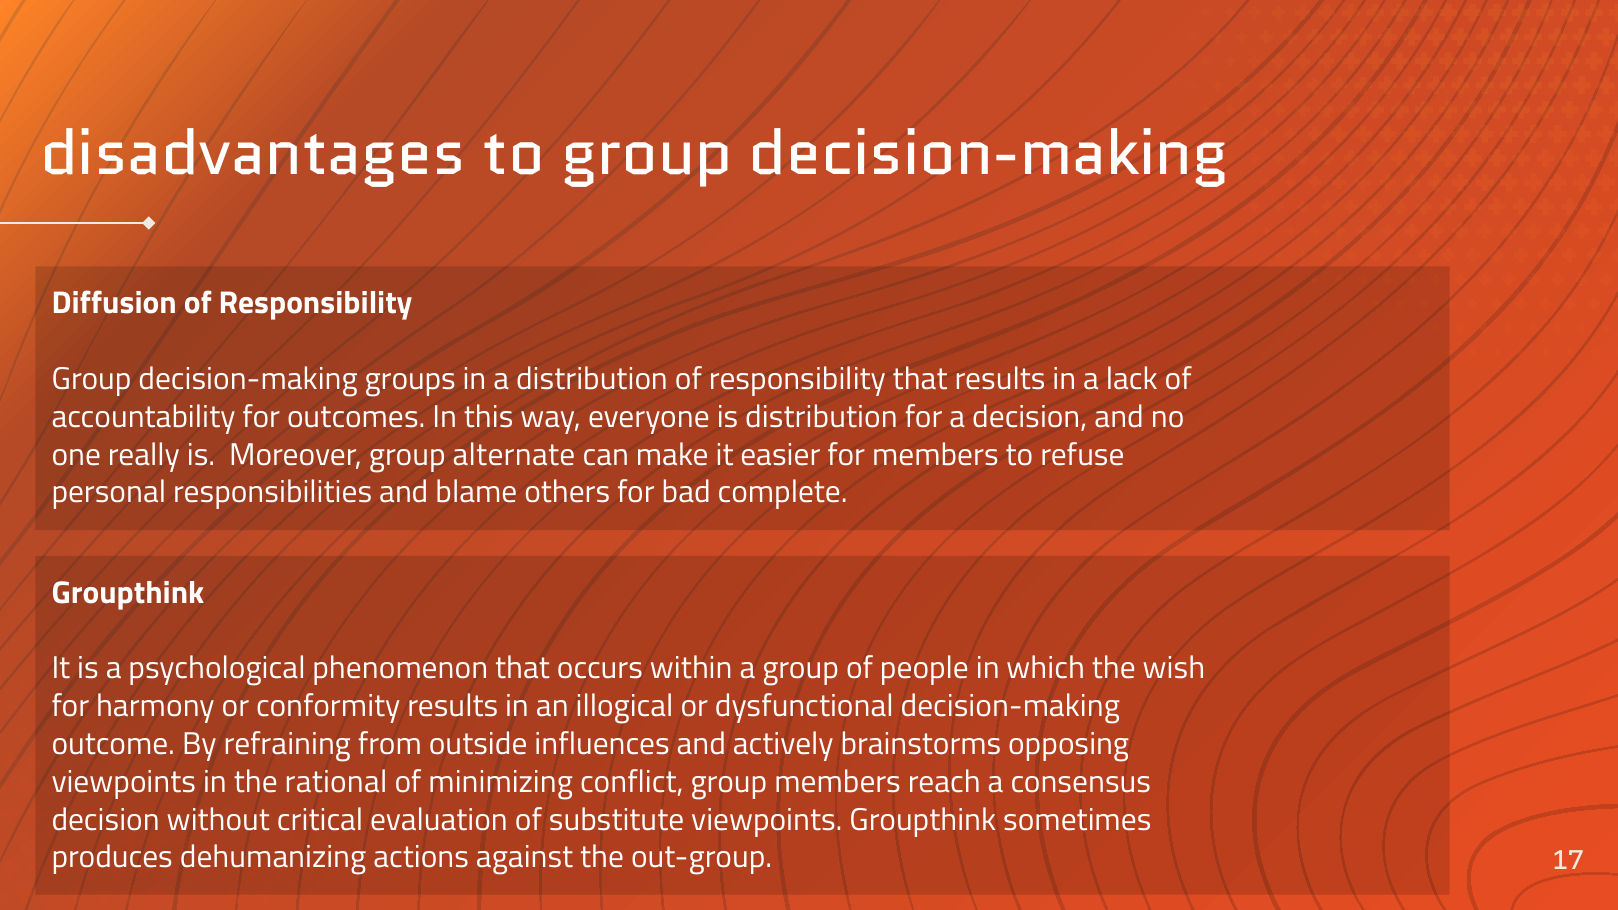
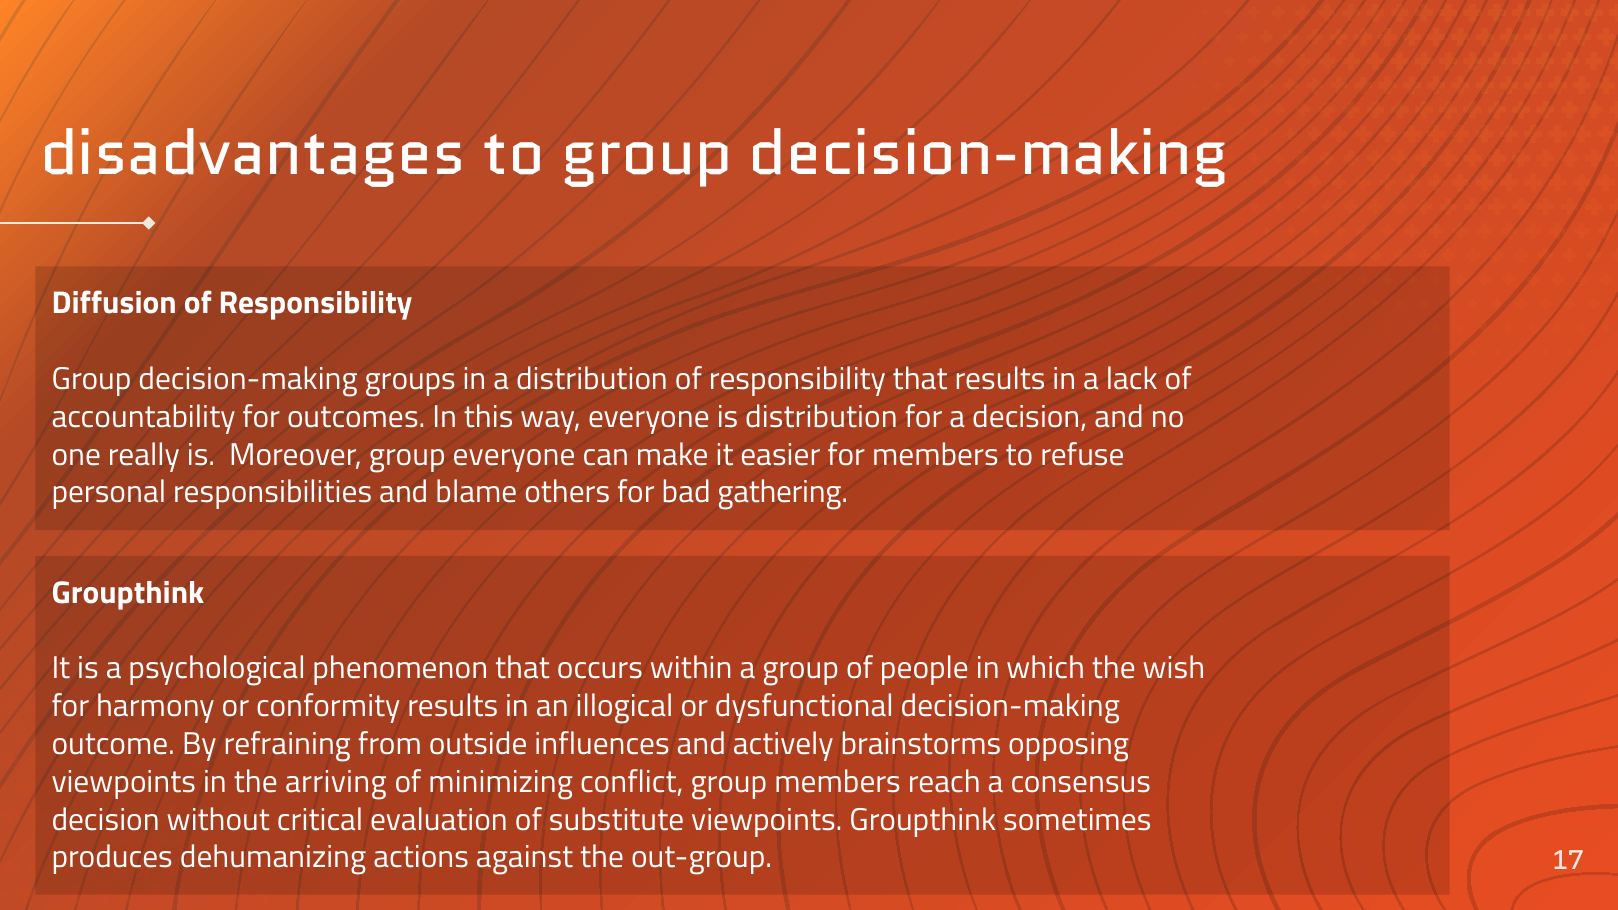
group alternate: alternate -> everyone (514, 455)
complete: complete -> gathering (783, 493)
rational: rational -> arriving (336, 782)
